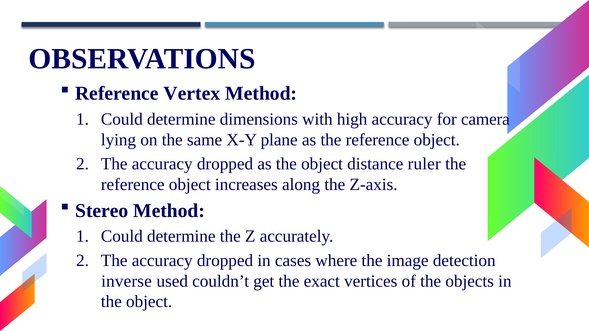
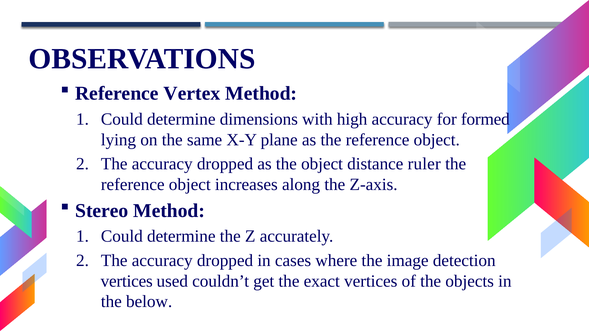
camera: camera -> formed (485, 119)
inverse: inverse -> vertices (127, 281)
object: object -> below (149, 302)
